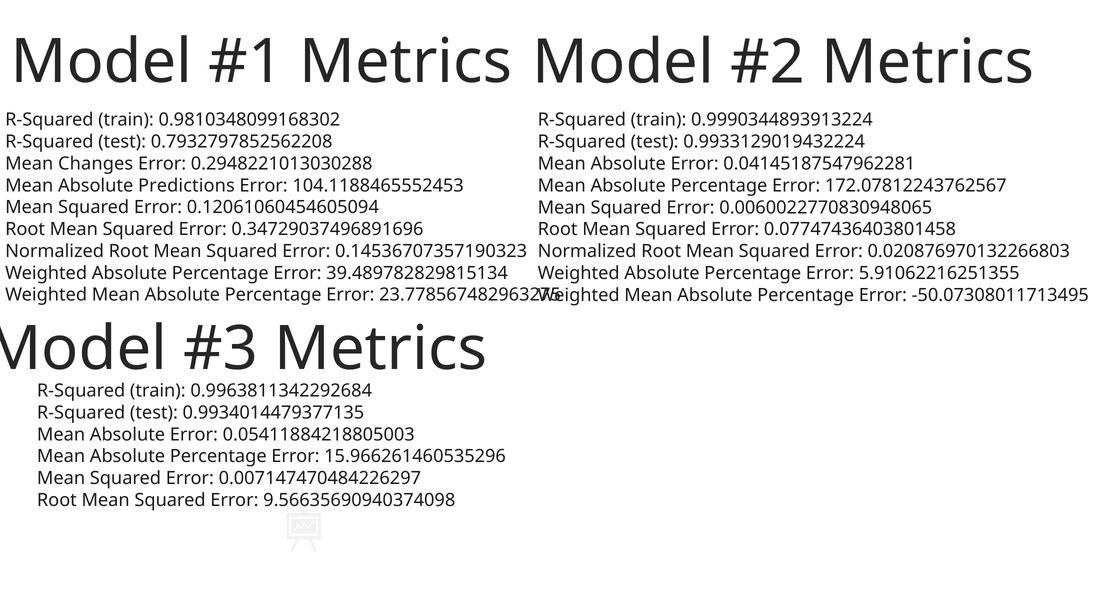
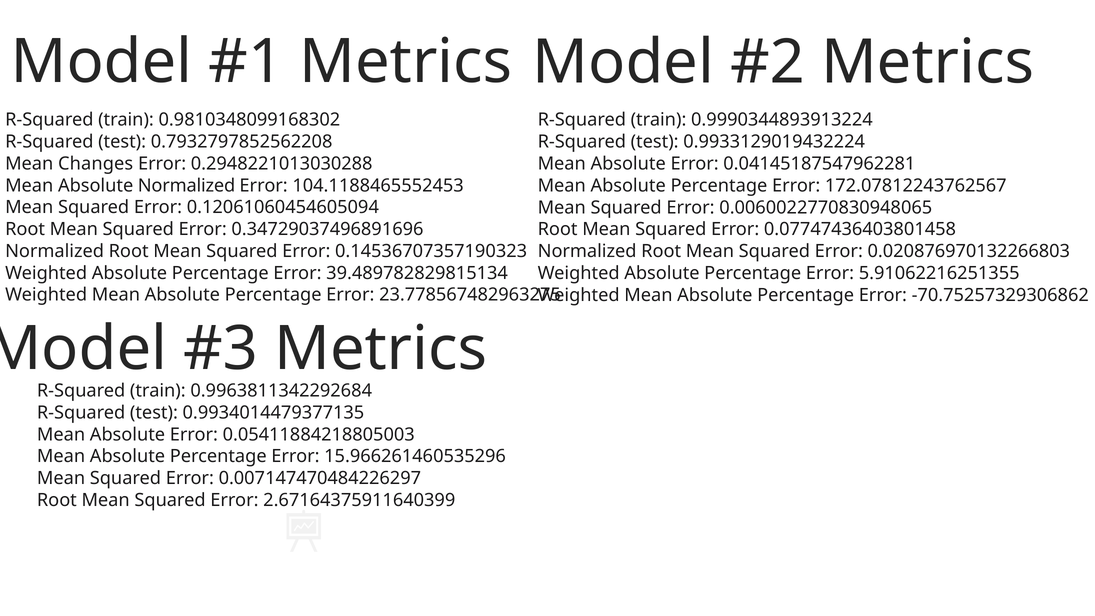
Absolute Predictions: Predictions -> Normalized (187, 185)
-50.07308011713495: -50.07308011713495 -> -70.75257329306862 (1000, 295)
9.56635690940374098: 9.56635690940374098 -> 2.67164375911640399 (359, 500)
